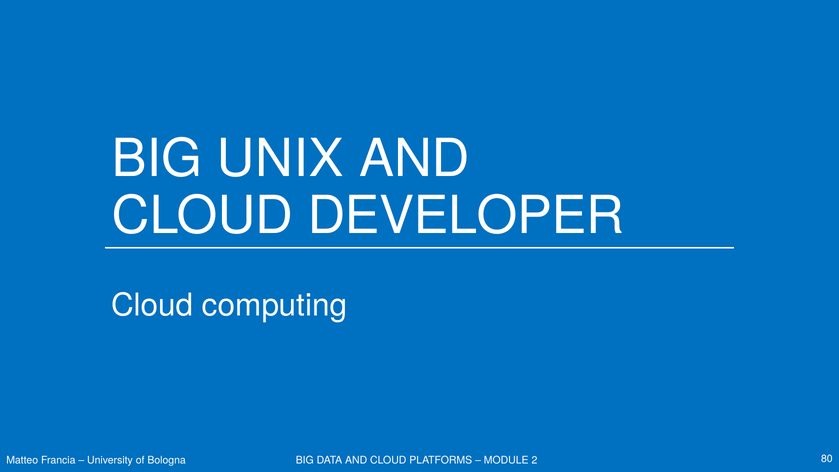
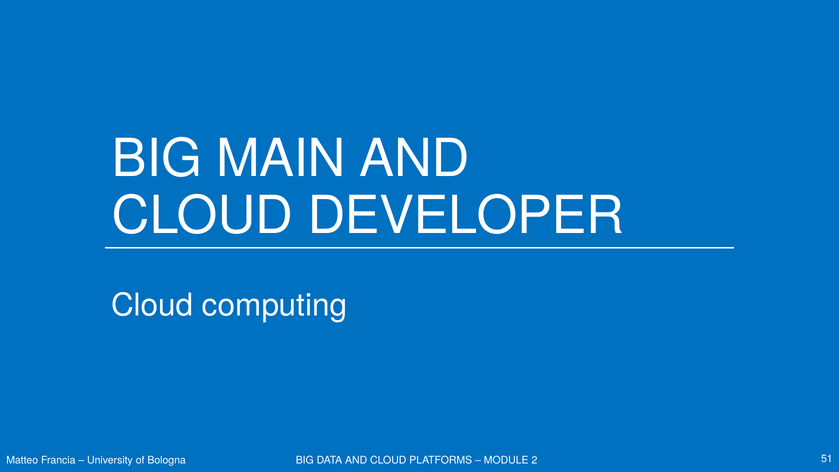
UNIX: UNIX -> MAIN (281, 159)
80: 80 -> 51 (827, 459)
